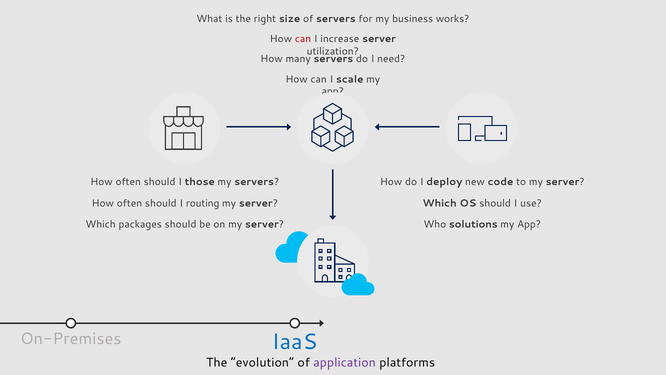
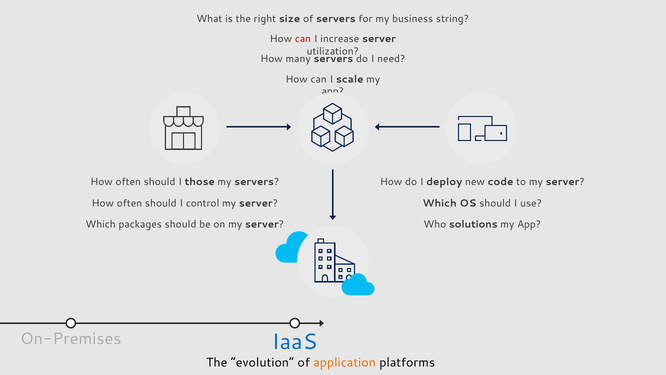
works: works -> string (452, 19)
routing: routing -> control (203, 203)
application colour: purple -> orange (345, 362)
